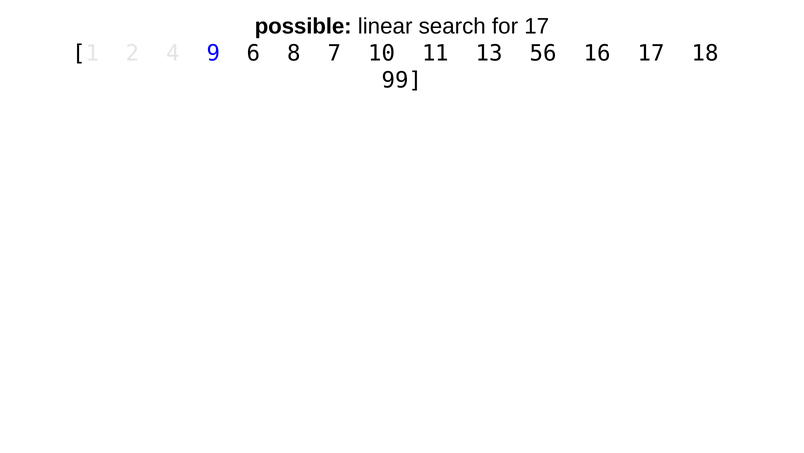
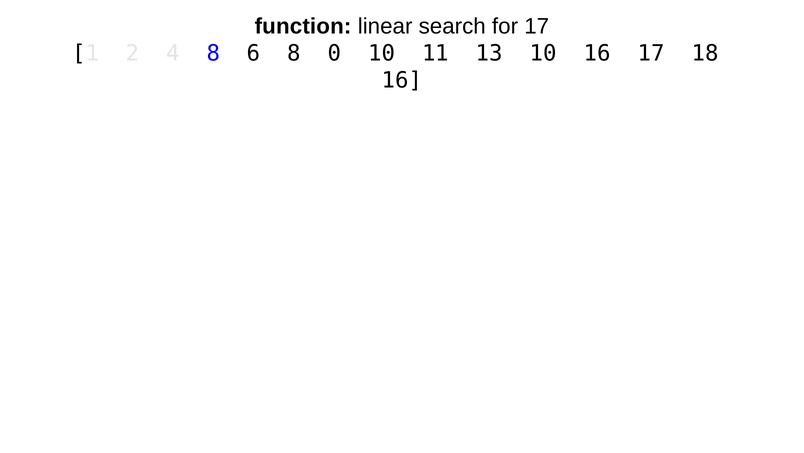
possible: possible -> function (303, 26)
4 9: 9 -> 8 (213, 53)
7: 7 -> 0 (334, 53)
13 56: 56 -> 10 (543, 53)
99: 99 -> 16 (402, 80)
